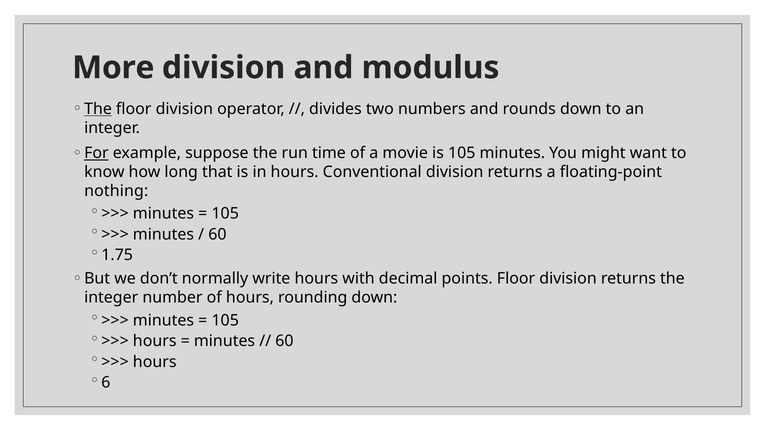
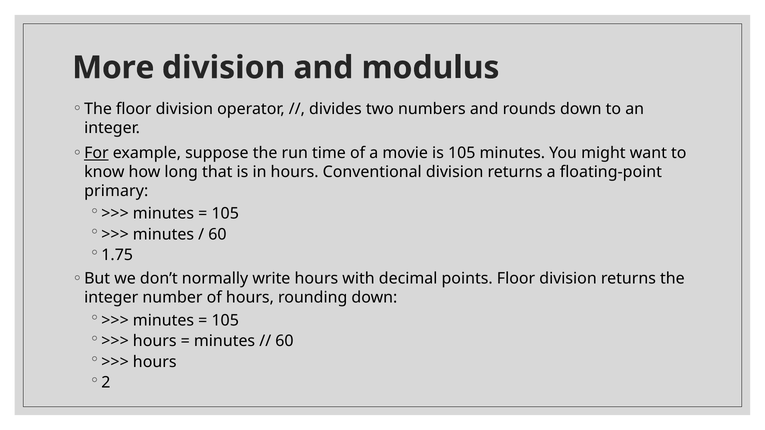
The underline: present -> none (98, 109)
nothing: nothing -> primary (116, 191)
6: 6 -> 2 (106, 383)
